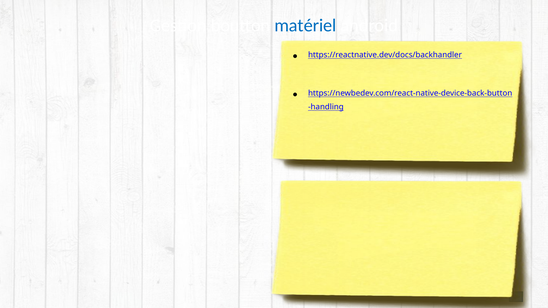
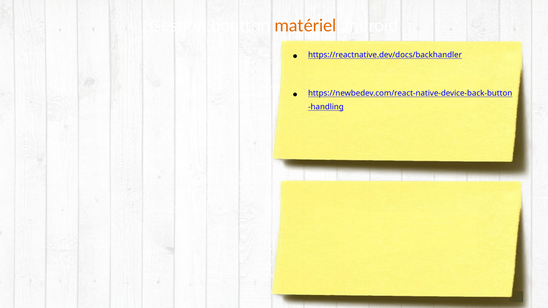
matériel colour: blue -> orange (305, 25)
